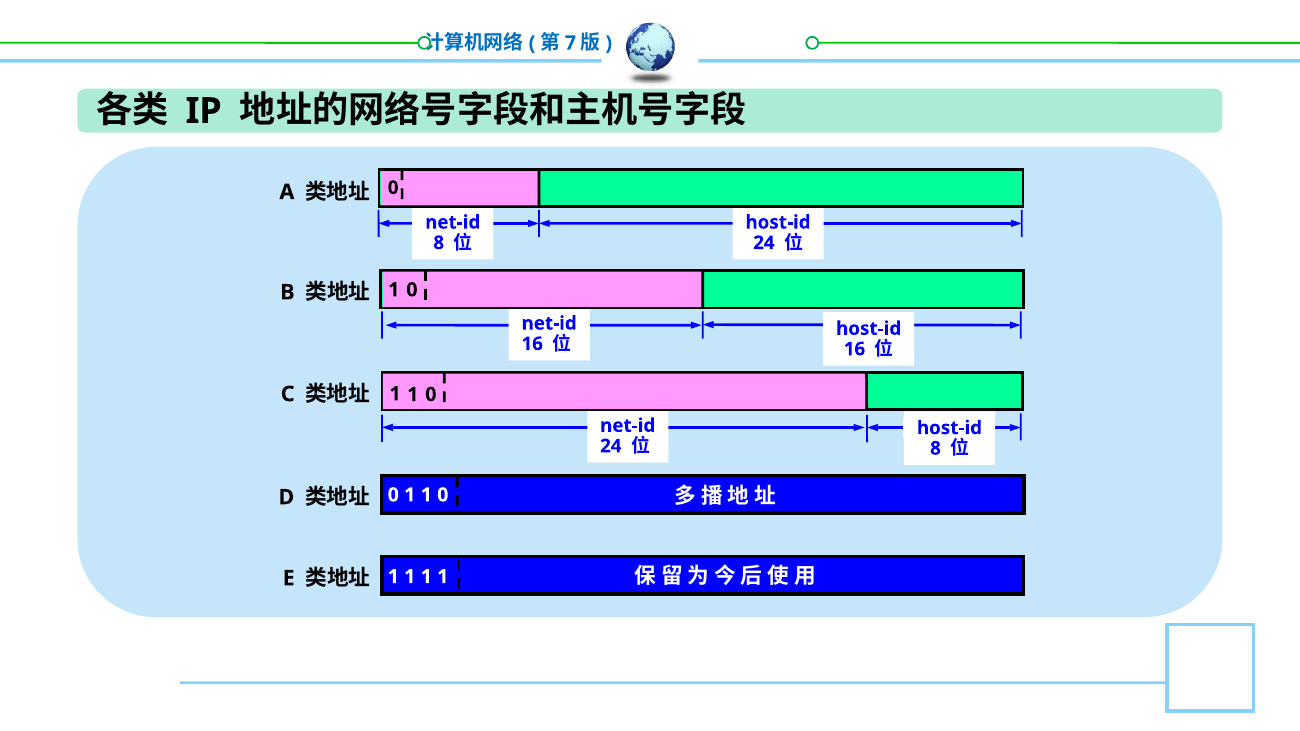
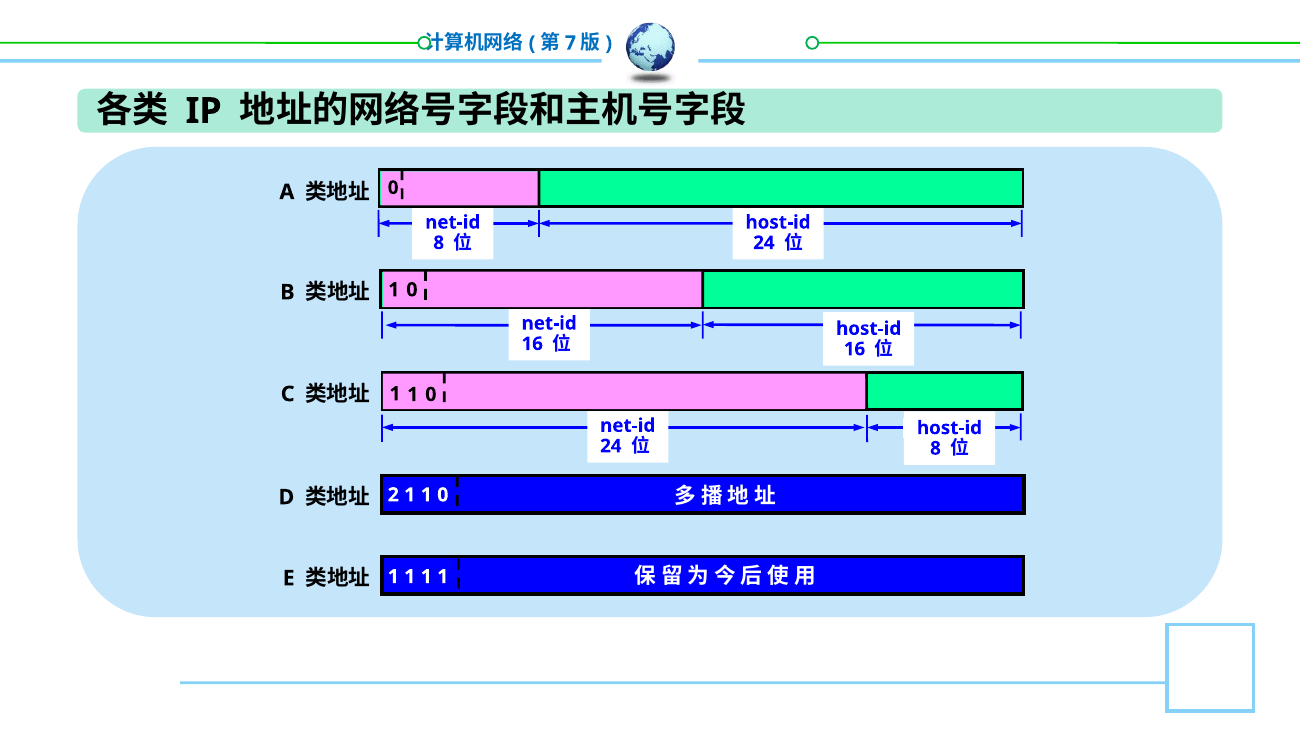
0: 0 -> 2 (393, 495)
